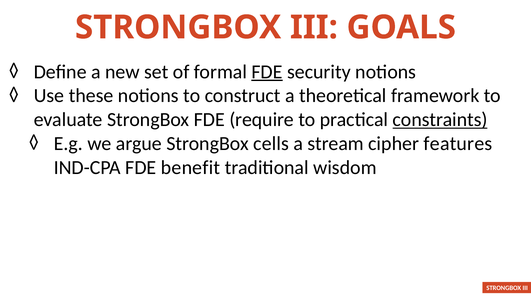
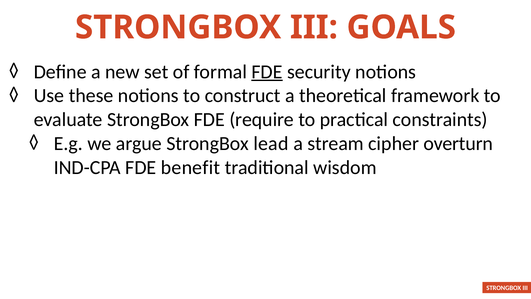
constraints underline: present -> none (440, 119)
cells: cells -> lead (271, 143)
features: features -> overturn (458, 143)
